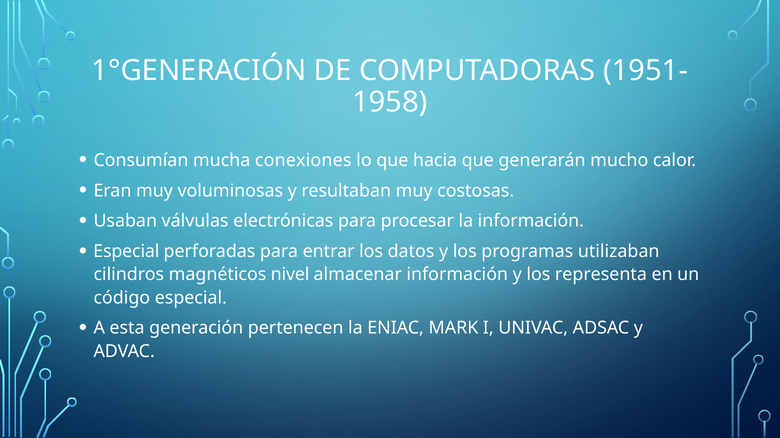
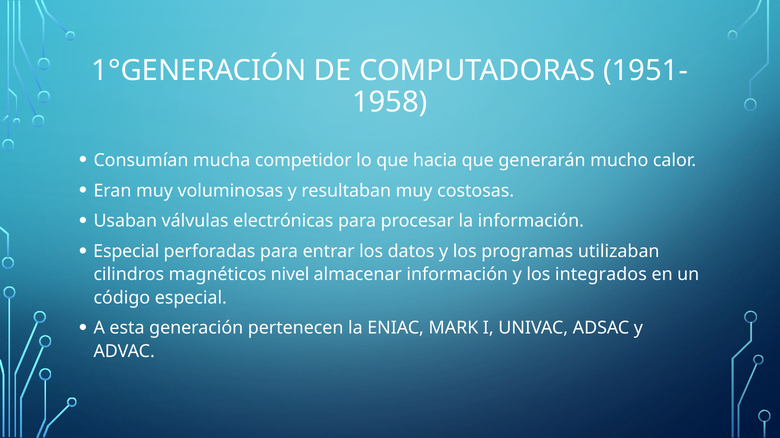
conexiones: conexiones -> competidor (303, 161)
representa: representa -> integrados (601, 275)
